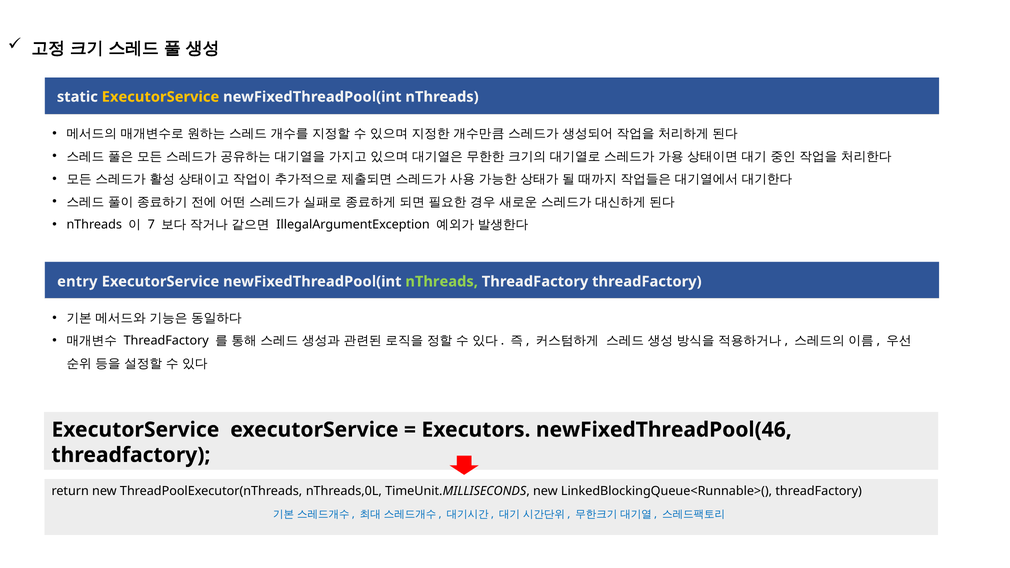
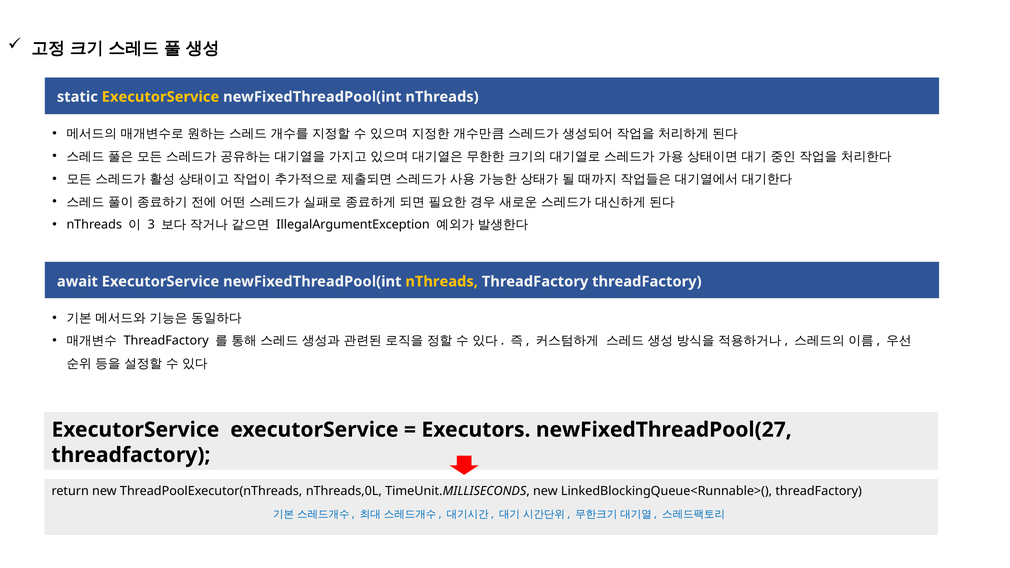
7: 7 -> 3 (151, 225)
entry: entry -> await (77, 282)
nThreads colour: light green -> yellow (442, 282)
newFixedThreadPool(46: newFixedThreadPool(46 -> newFixedThreadPool(27 (664, 430)
